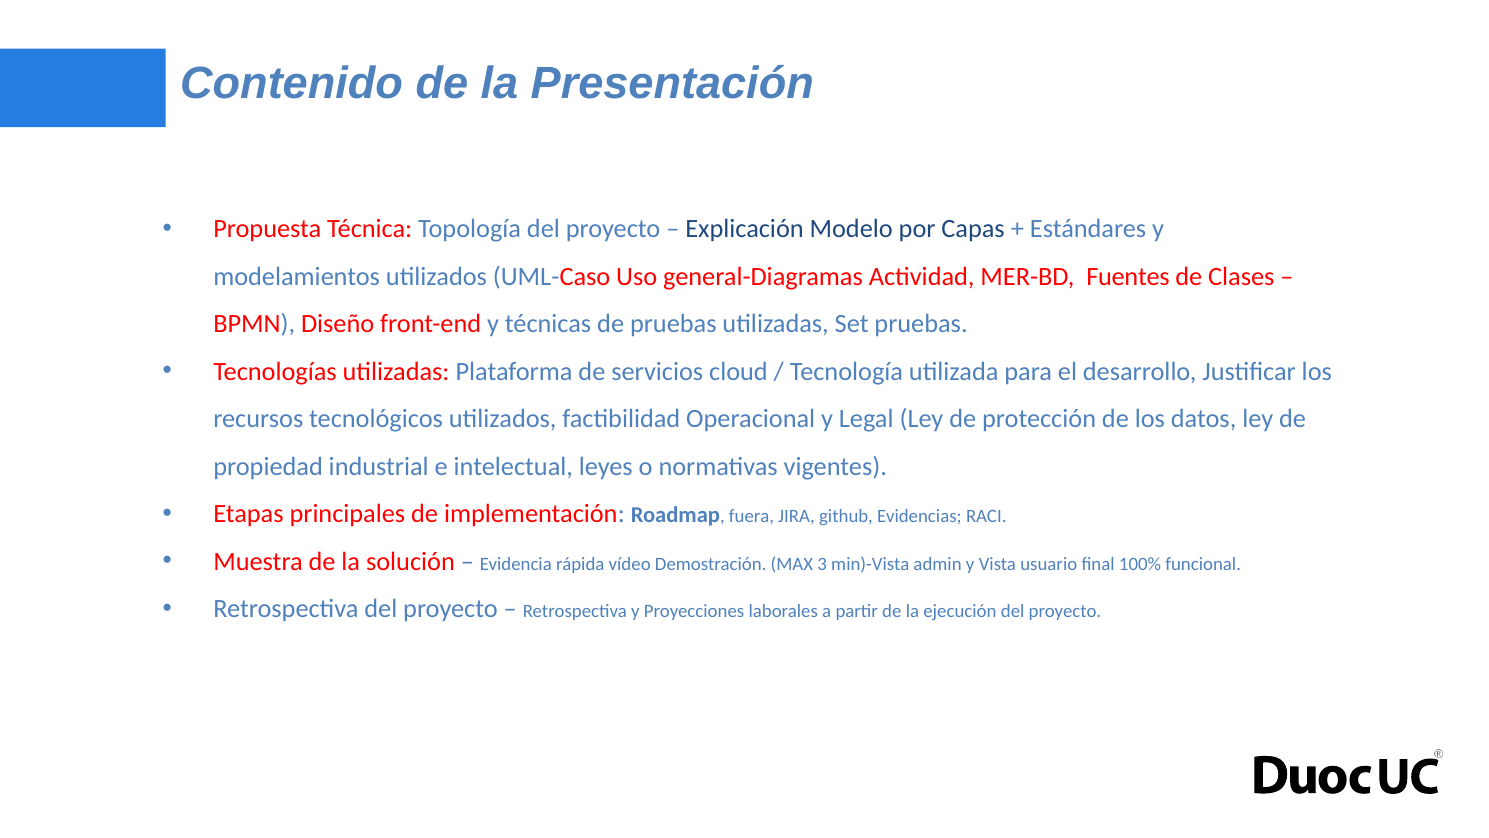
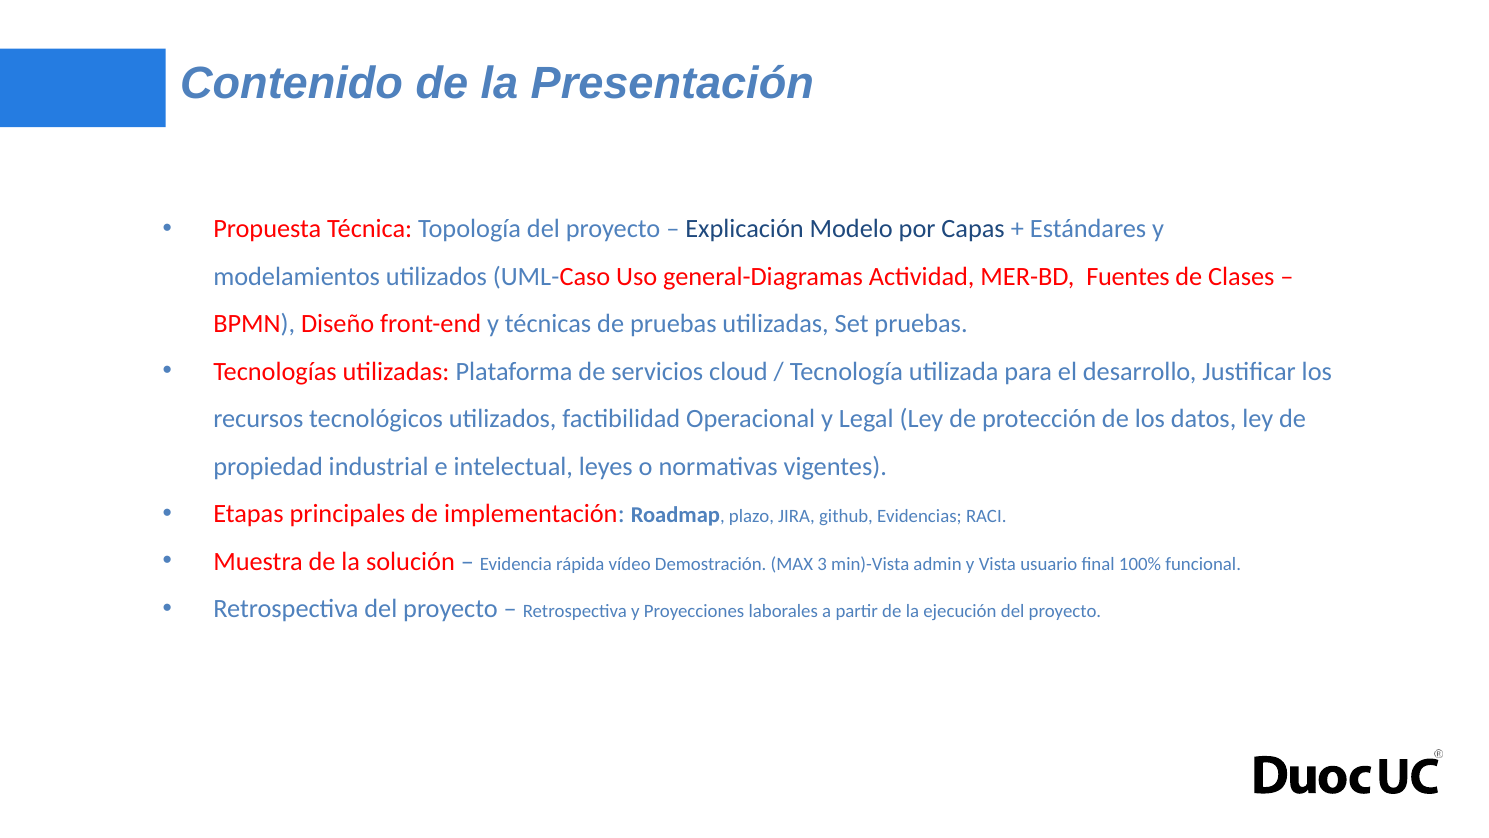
fuera: fuera -> plazo (751, 516)
